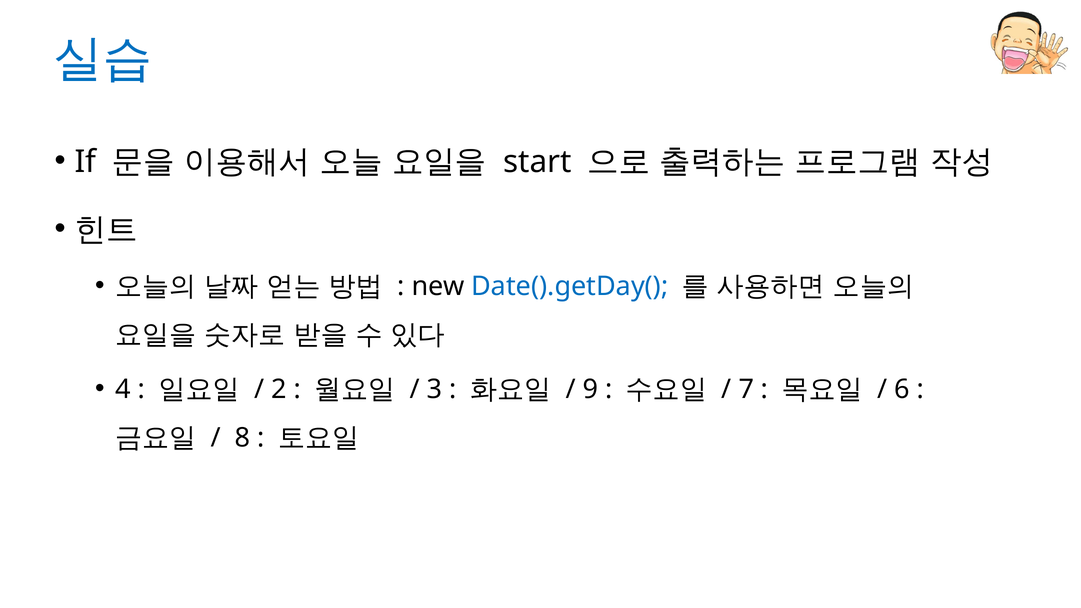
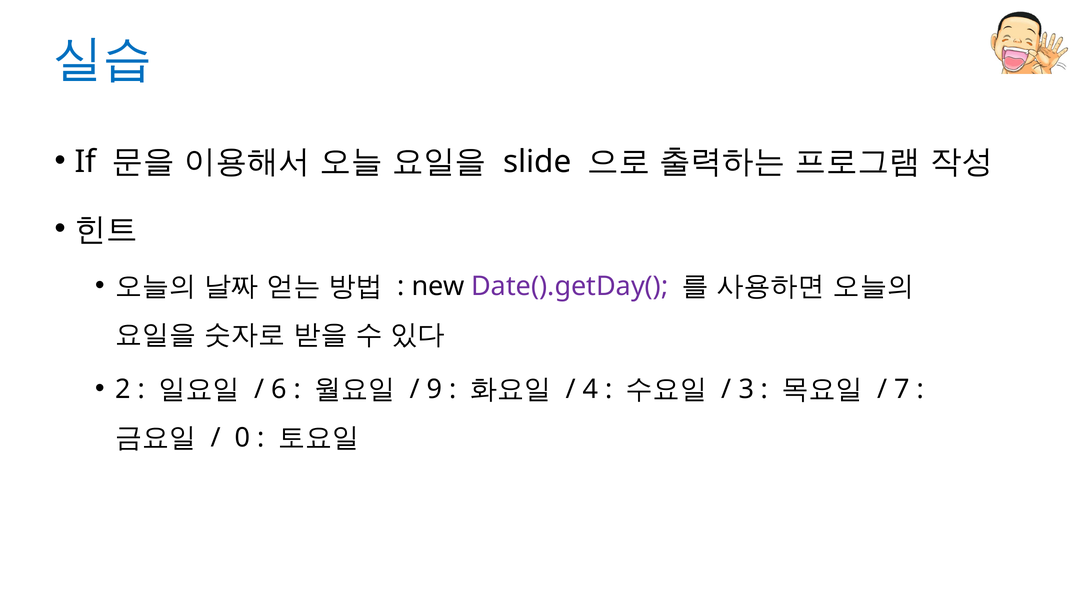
start: start -> slide (537, 162)
Date().getDay( colour: blue -> purple (570, 286)
4: 4 -> 2 (123, 389)
2: 2 -> 6 (279, 389)
3: 3 -> 9 (435, 389)
9: 9 -> 4 (590, 389)
7: 7 -> 3 (746, 389)
6: 6 -> 7 (902, 389)
8: 8 -> 0 (243, 438)
